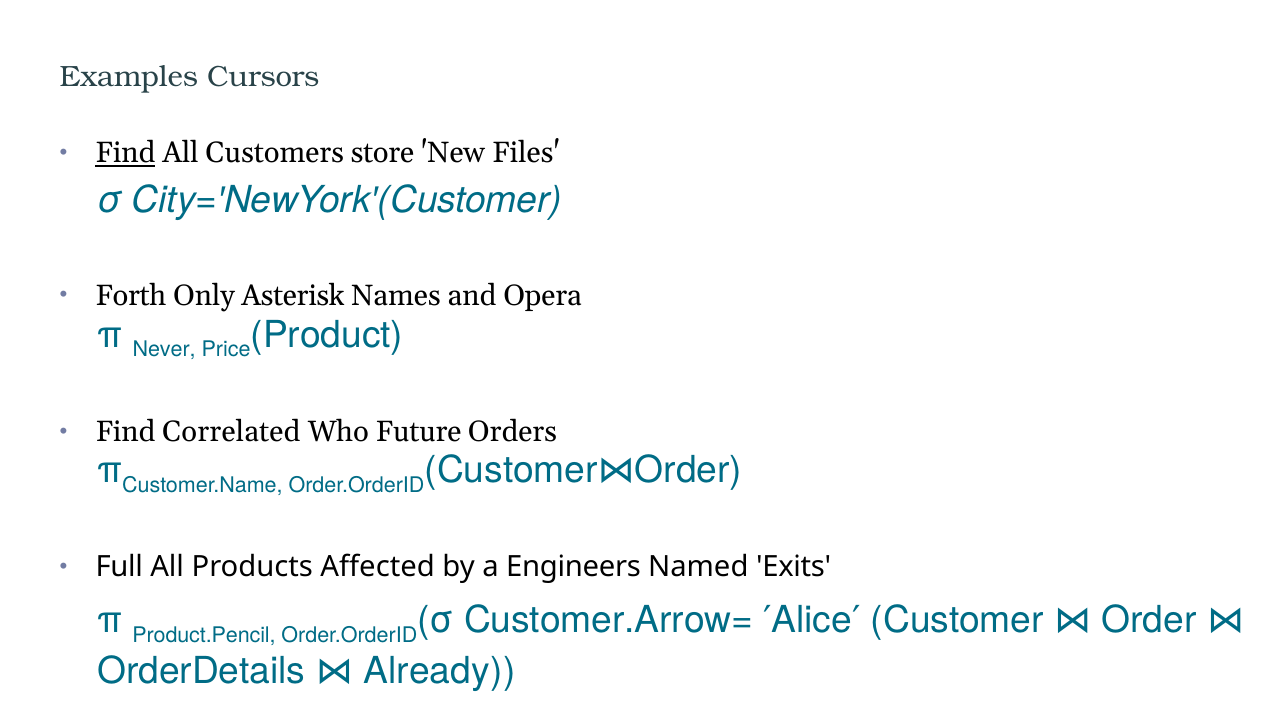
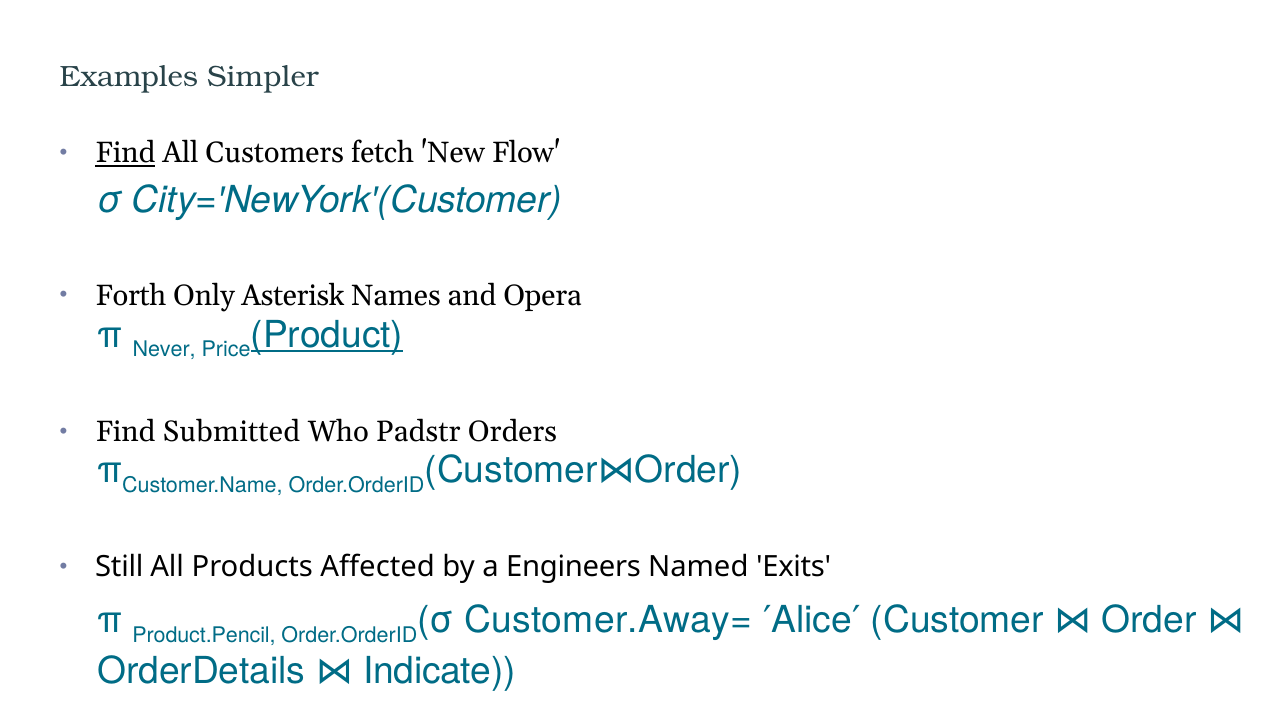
Cursors: Cursors -> Simpler (263, 77)
store: store -> fetch (383, 153)
Files: Files -> Flow (526, 153)
Product underline: none -> present (327, 335)
Correlated: Correlated -> Submitted (231, 432)
Future: Future -> Padstr (418, 432)
Full: Full -> Still (119, 567)
Customer.Arrow=: Customer.Arrow= -> Customer.Away= (608, 620)
Already: Already -> Indicate (439, 671)
